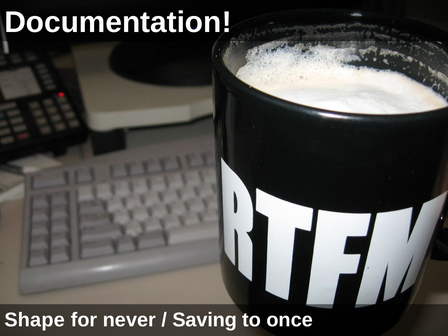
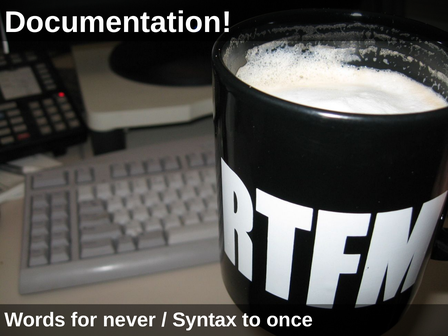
Shape: Shape -> Words (35, 320)
Saving: Saving -> Syntax (205, 320)
